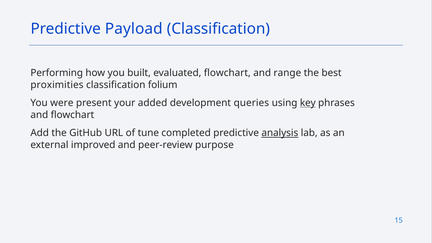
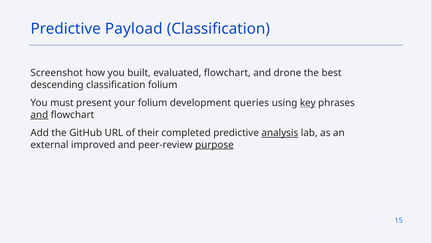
Performing: Performing -> Screenshot (57, 73)
range: range -> drone (287, 73)
proximities: proximities -> descending (57, 85)
were: were -> must (62, 103)
your added: added -> folium (153, 103)
and underline: none -> present (39, 115)
tune: tune -> their (148, 133)
purpose underline: none -> present (214, 145)
